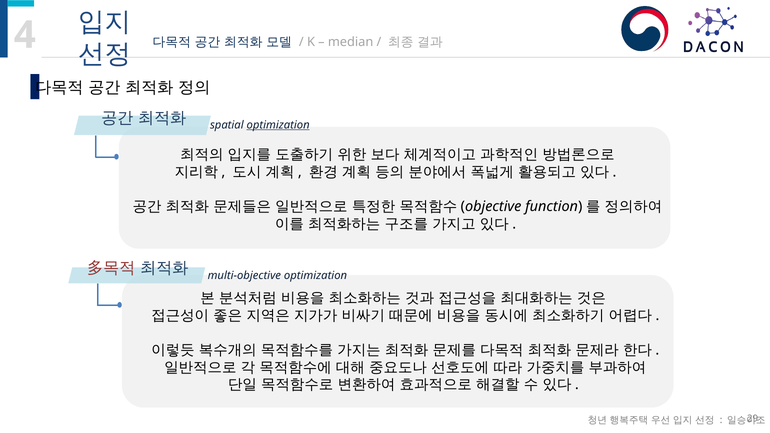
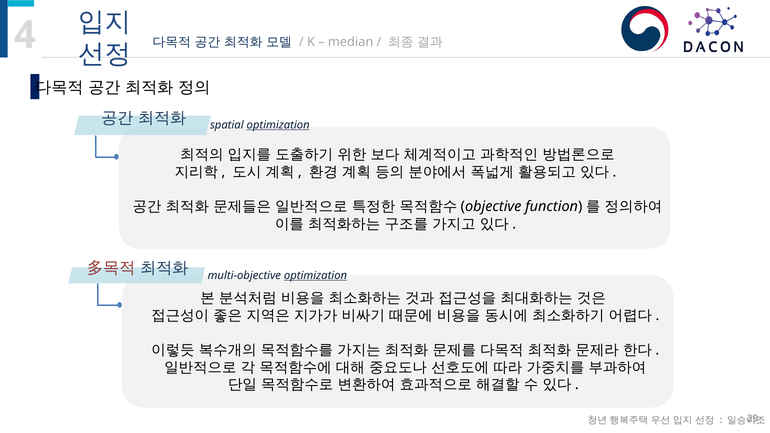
optimization underline: none -> present (316, 275)
